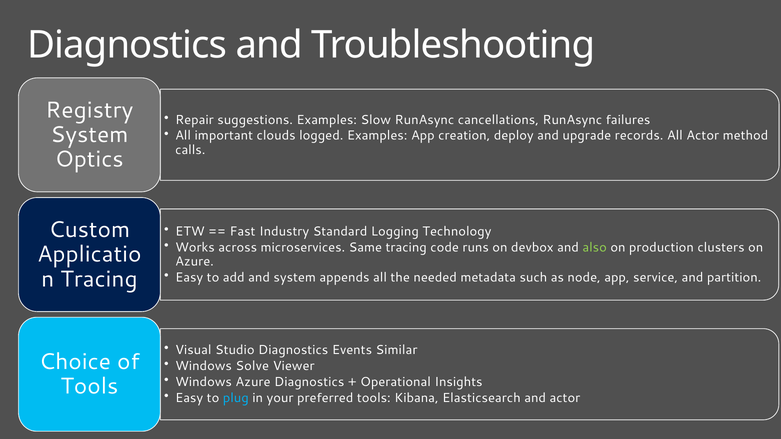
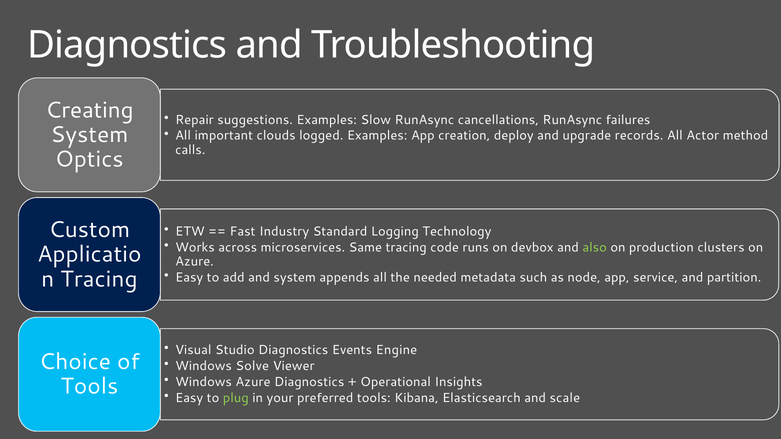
Registry: Registry -> Creating (89, 110)
Similar: Similar -> Engine (396, 350)
plug colour: light blue -> light green (236, 398)
and actor: actor -> scale (565, 398)
